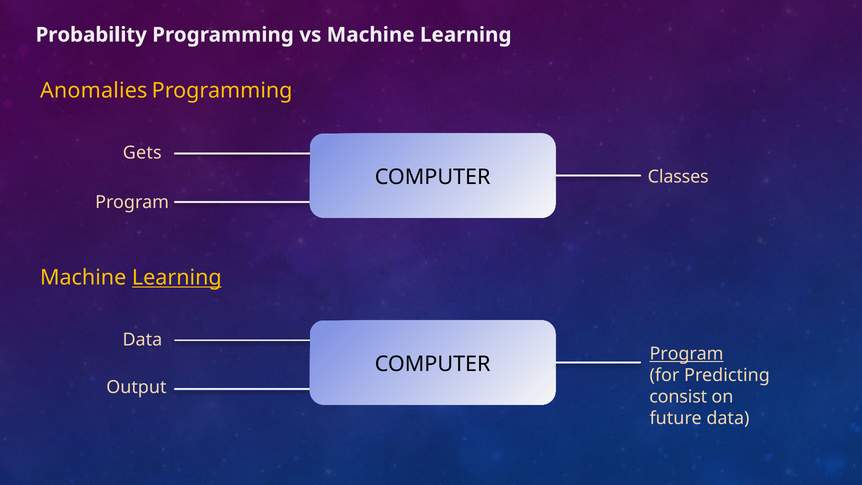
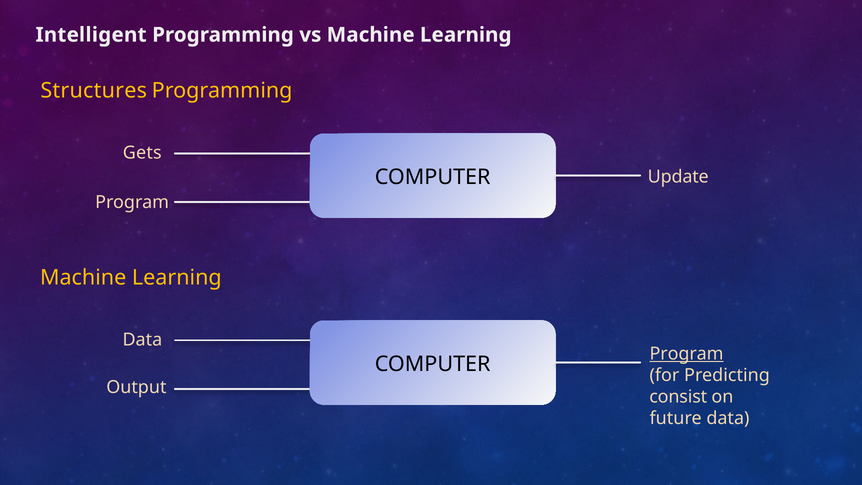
Probability: Probability -> Intelligent (91, 35)
Anomalies: Anomalies -> Structures (94, 91)
Classes: Classes -> Update (678, 177)
Learning underline: present -> none (177, 278)
